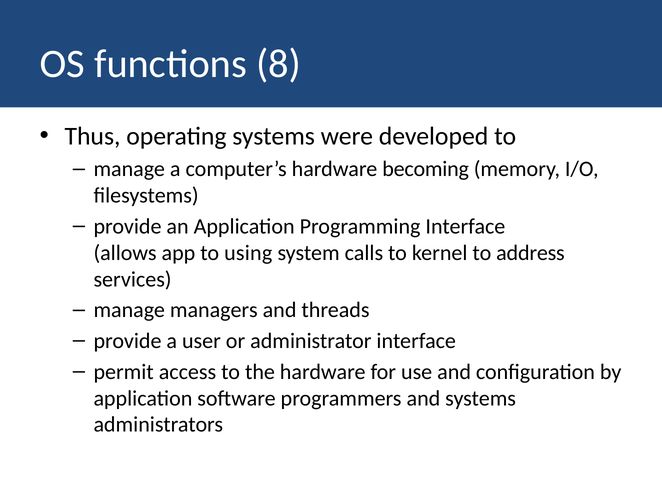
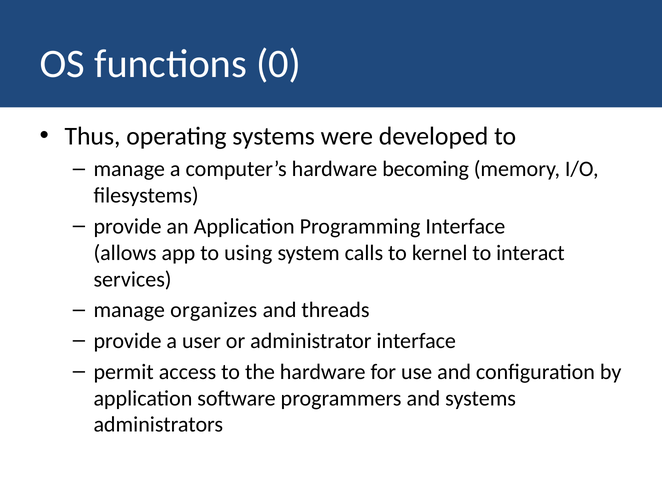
8: 8 -> 0 (279, 64)
address: address -> interact (530, 253)
managers: managers -> organizes (214, 310)
